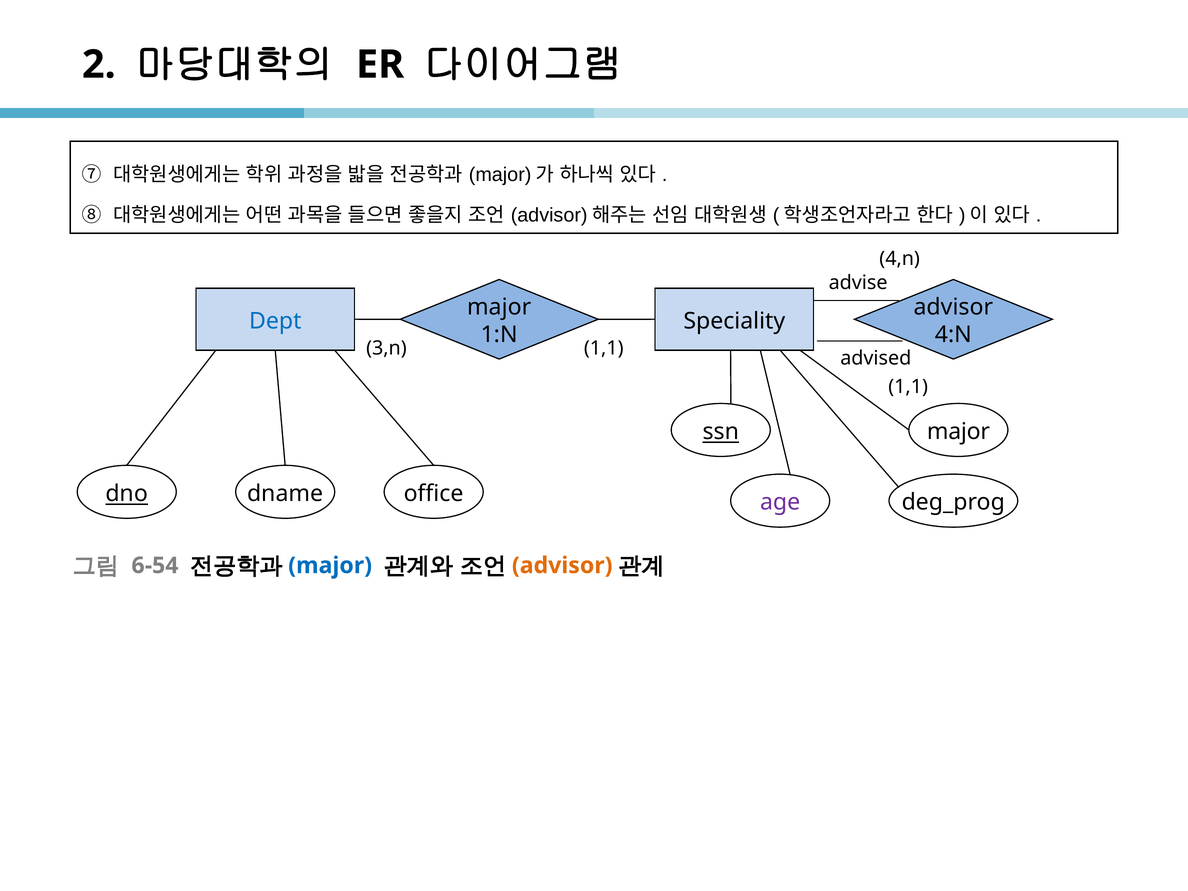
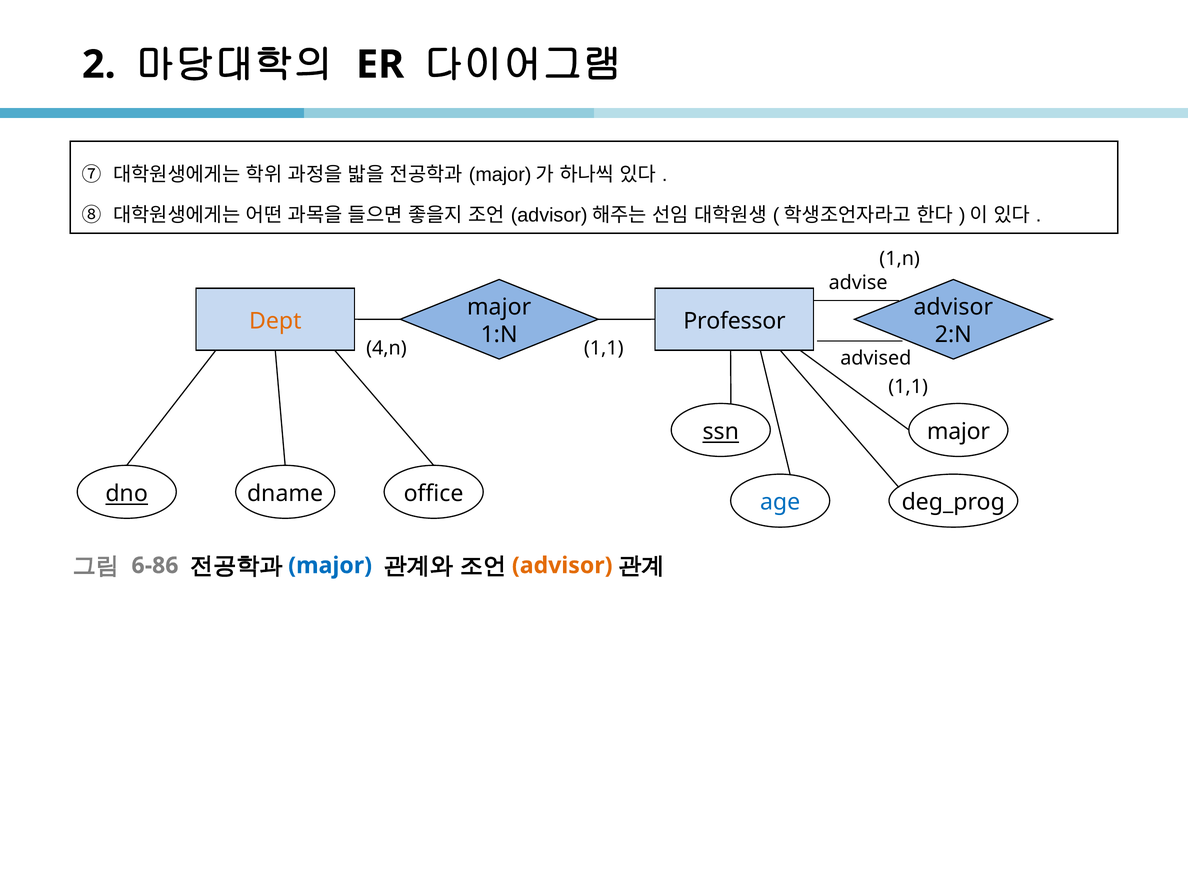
4,n: 4,n -> 1,n (900, 259)
Dept colour: blue -> orange (275, 321)
Speciality: Speciality -> Professor (734, 321)
4:N: 4:N -> 2:N (953, 335)
3,n: 3,n -> 4,n (386, 348)
age colour: purple -> blue (780, 502)
6-54: 6-54 -> 6-86 (155, 566)
